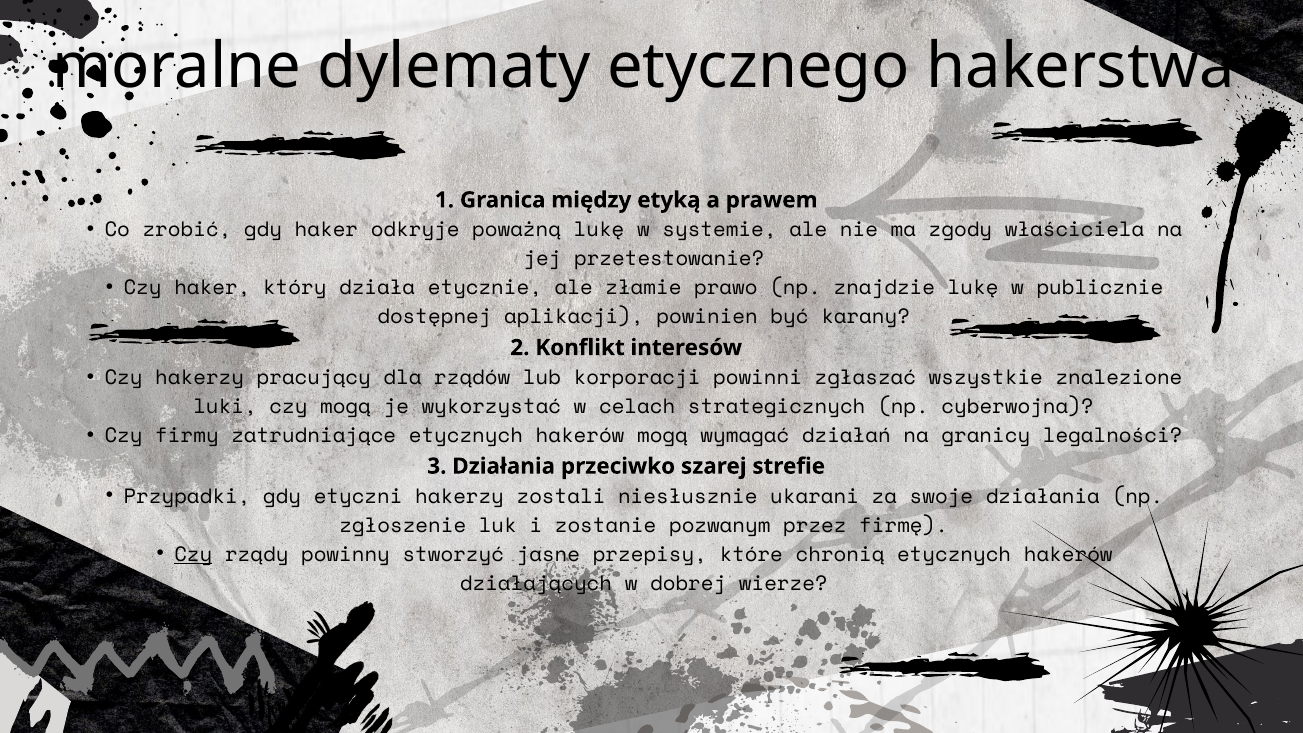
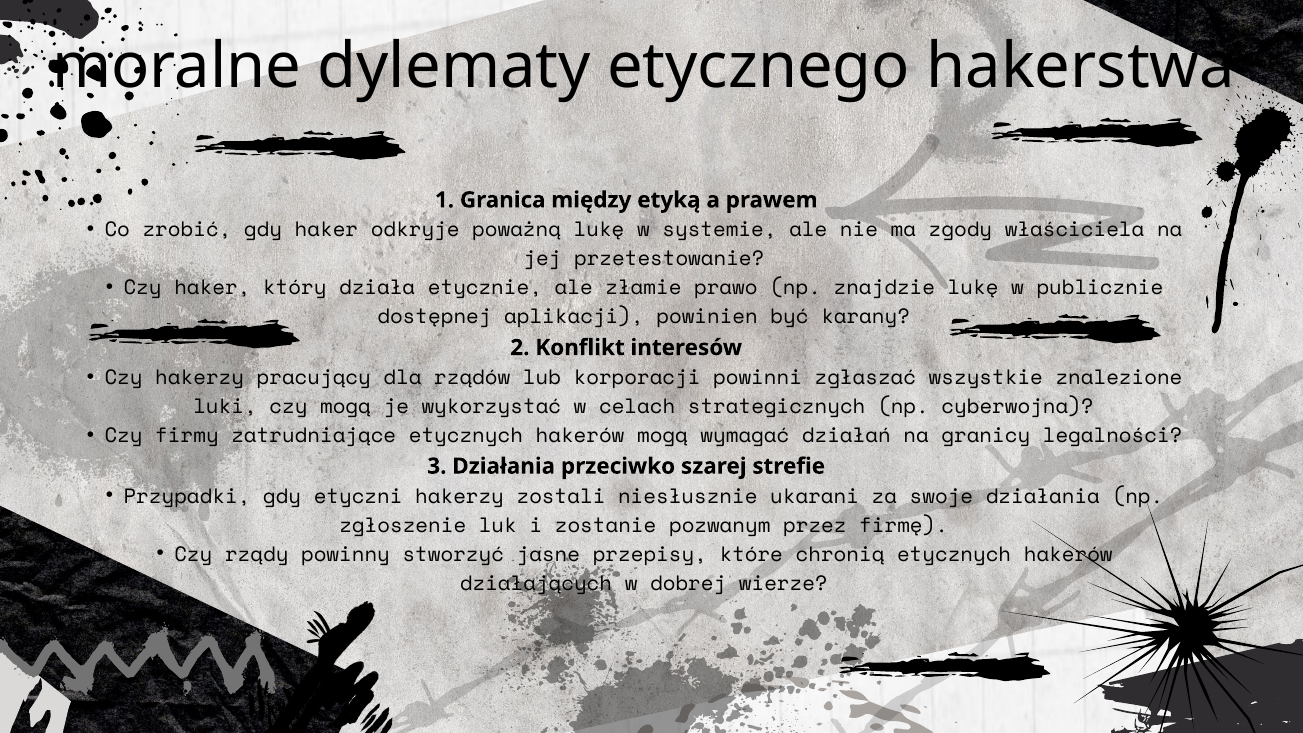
Czy underline: present -> none (193, 554)
